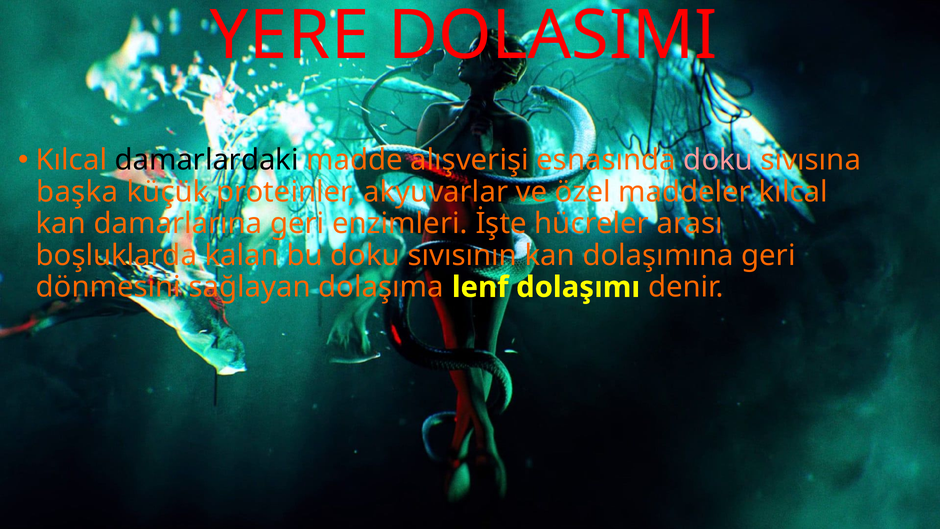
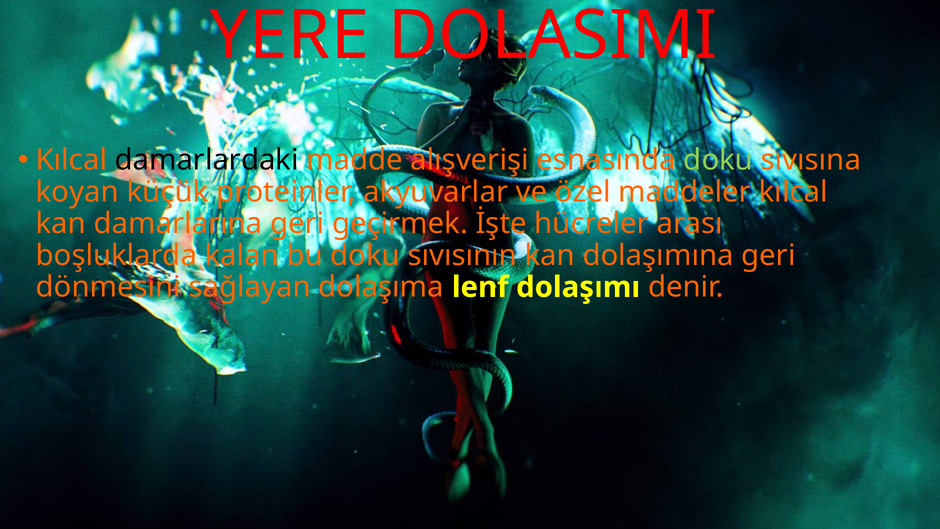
doku colour: pink -> light green (718, 160)
başka: başka -> koyan (77, 192)
enzimleri: enzimleri -> geçirmek (400, 224)
